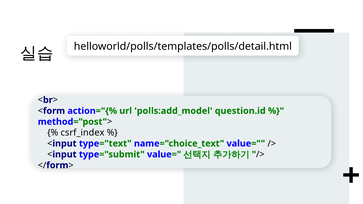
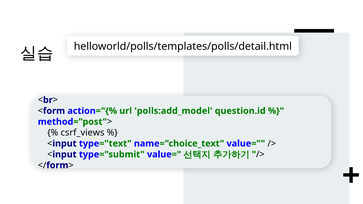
csrf_index: csrf_index -> csrf_views (83, 133)
